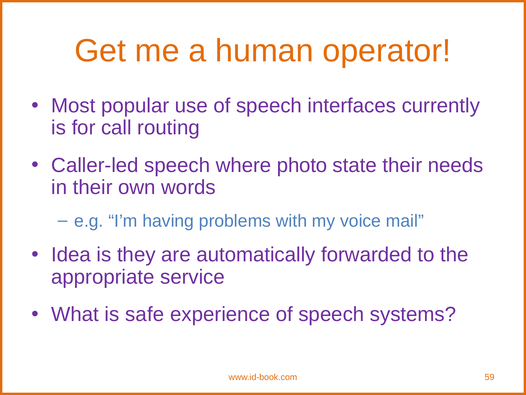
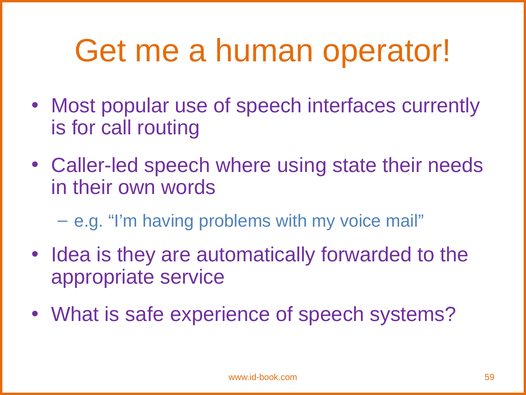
photo: photo -> using (302, 165)
